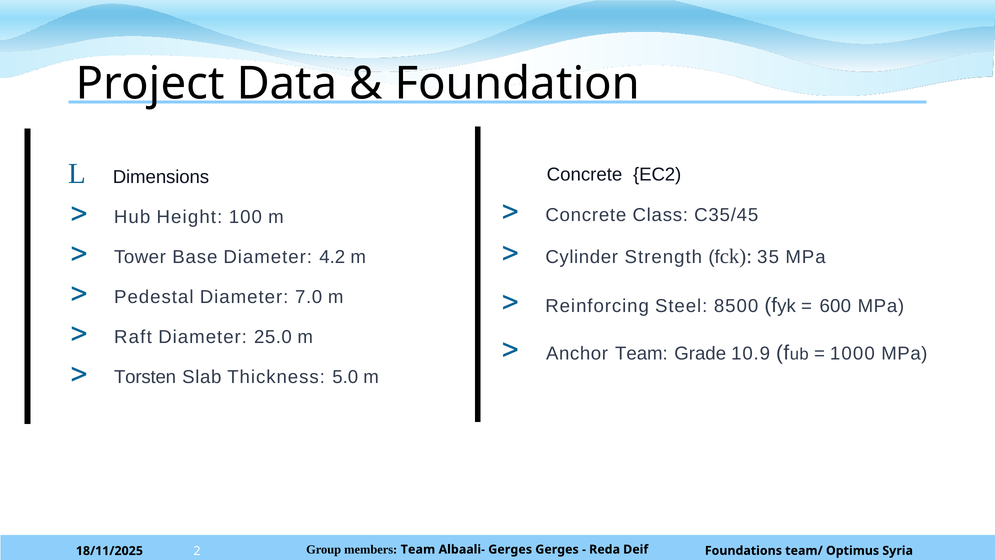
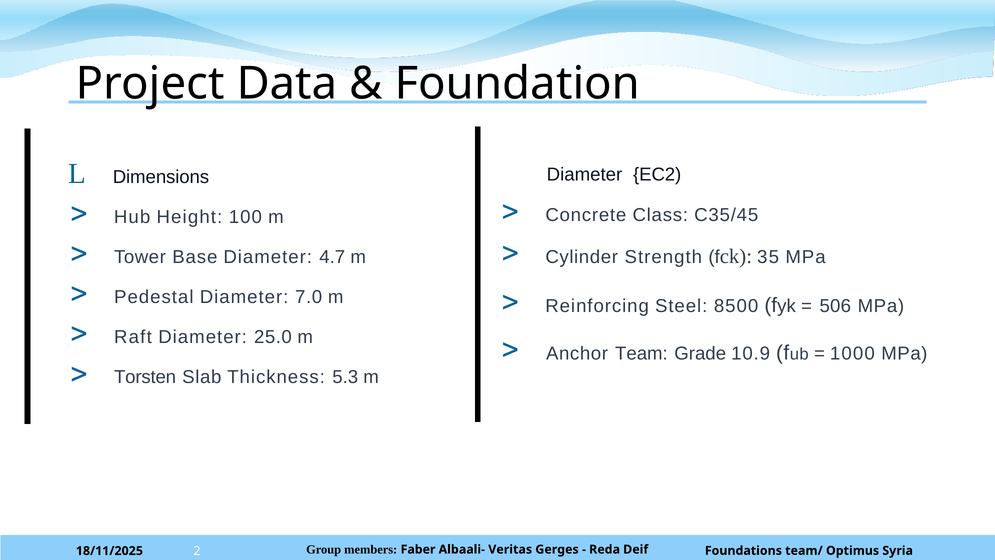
Concrete: Concrete -> Diameter (585, 174)
4.2: 4.2 -> 4.7 (332, 257)
600: 600 -> 506 (835, 306)
5.0: 5.0 -> 5.3 (345, 377)
members Team: Team -> Faber (418, 549)
Albaali- Gerges: Gerges -> Veritas (510, 549)
